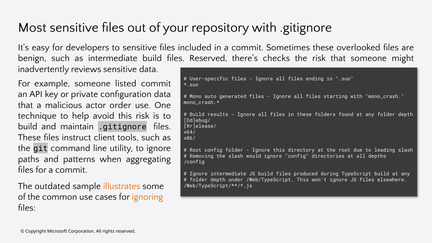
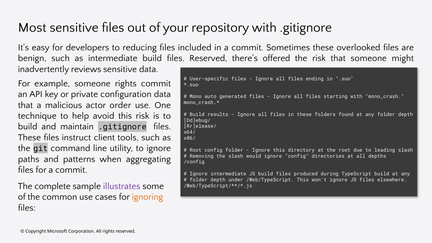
to sensitive: sensitive -> reducing (140, 47)
checks: checks -> offered (276, 58)
someone listed: listed -> rights (126, 83)
outdated: outdated -> complete (53, 186)
illustrates colour: orange -> purple (122, 186)
